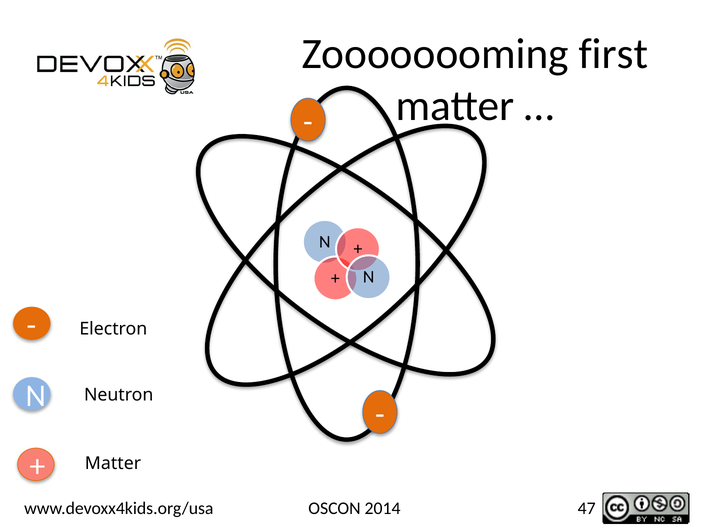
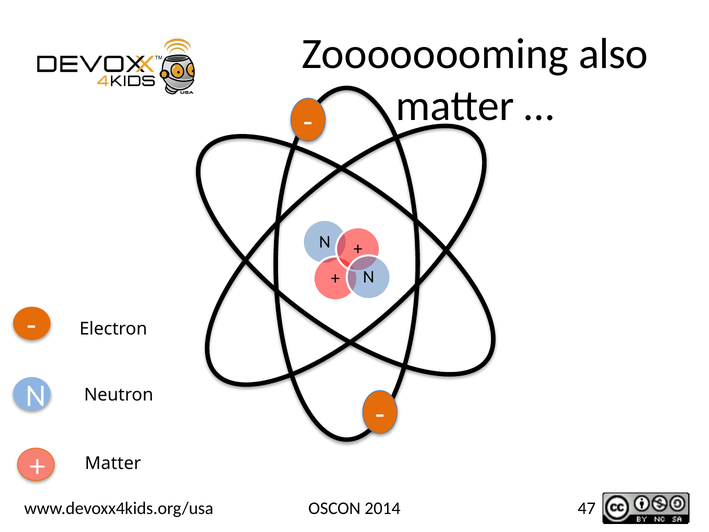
first: first -> also (613, 54)
